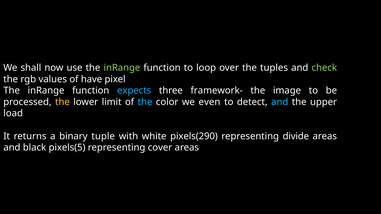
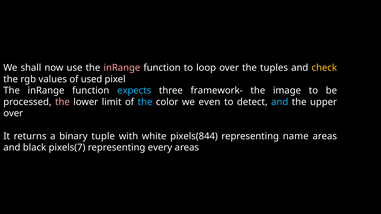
inRange colour: light green -> pink (122, 68)
check colour: light green -> yellow (324, 68)
have: have -> used (92, 79)
the colour: yellow -> pink (62, 102)
load: load -> over (13, 114)
pixels(290: pixels(290 -> pixels(844 (194, 136)
divide: divide -> name (296, 136)
pixels(5: pixels(5 -> pixels(7 (67, 148)
cover: cover -> every (160, 148)
